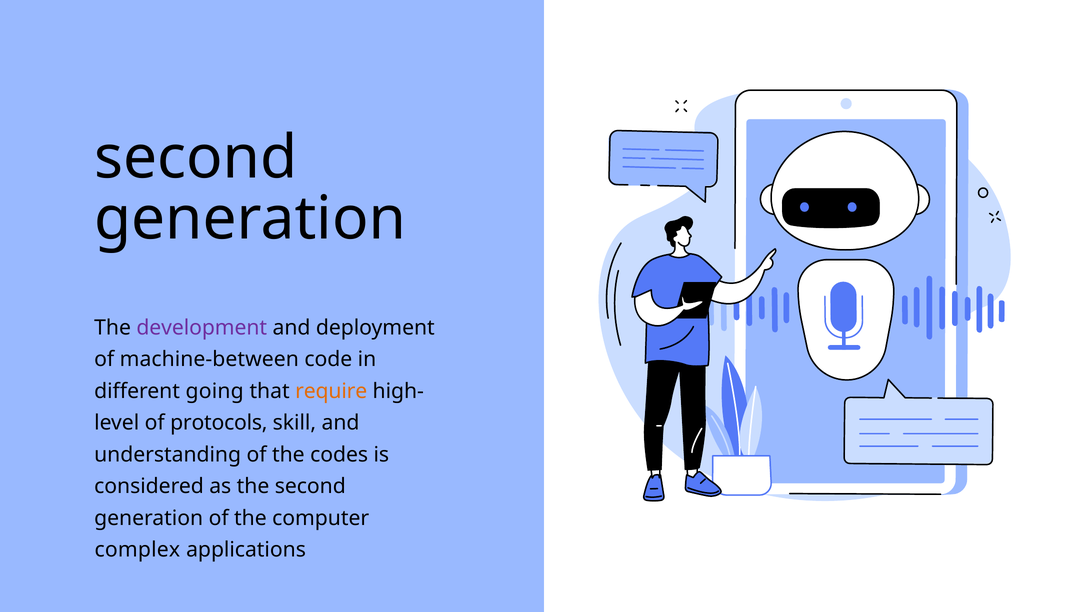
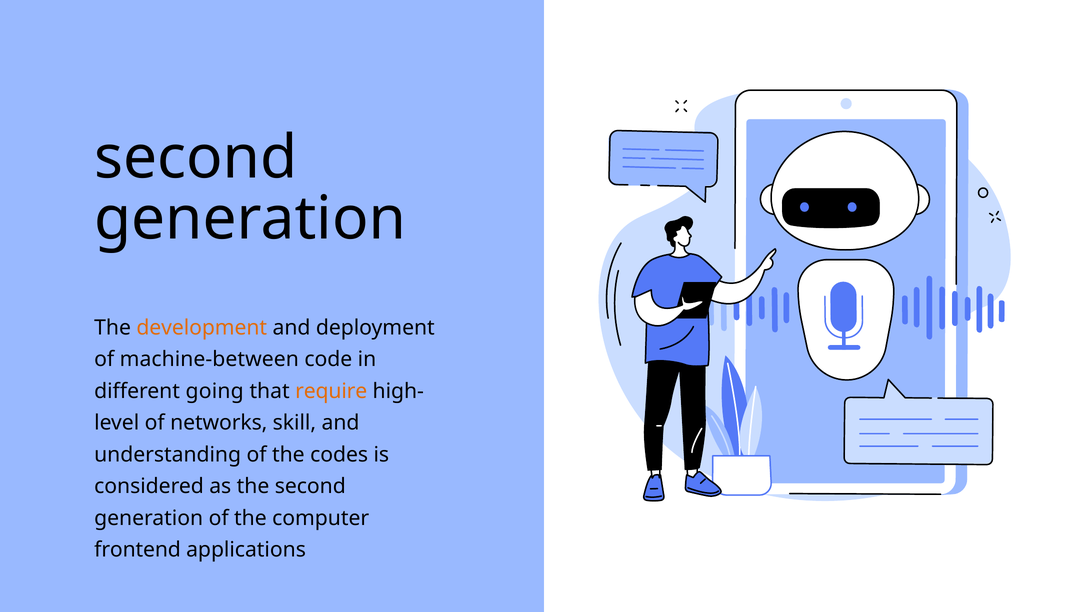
development colour: purple -> orange (202, 328)
protocols: protocols -> networks (219, 423)
complex: complex -> frontend (138, 550)
